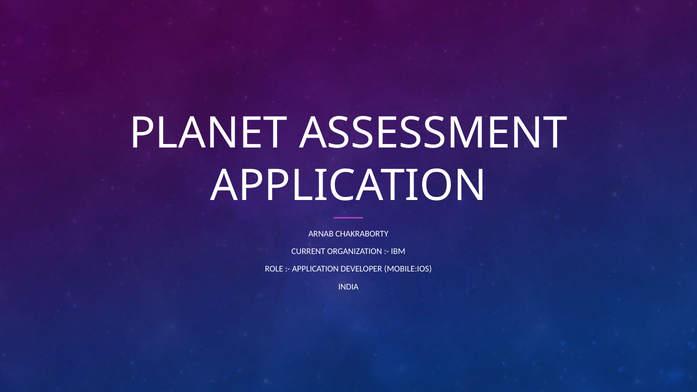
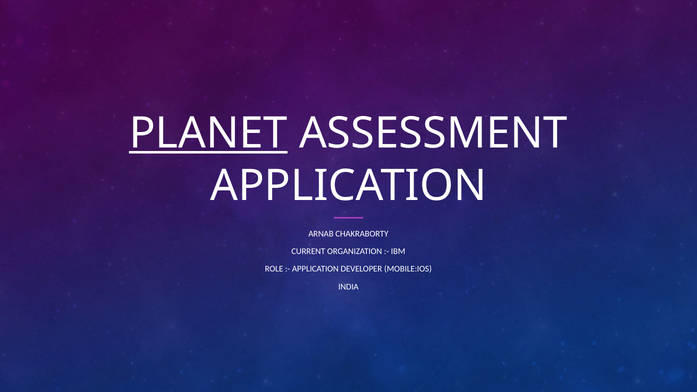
PLANET underline: none -> present (208, 134)
